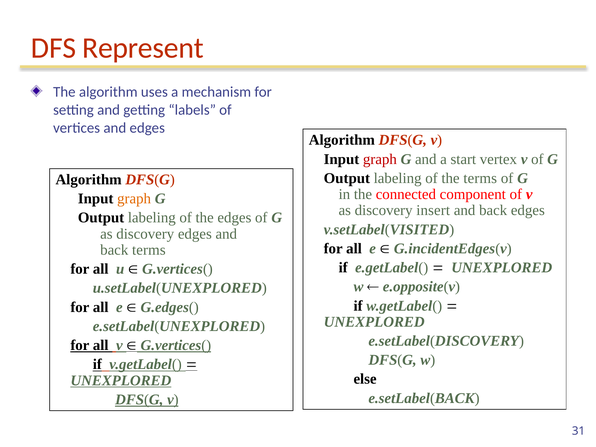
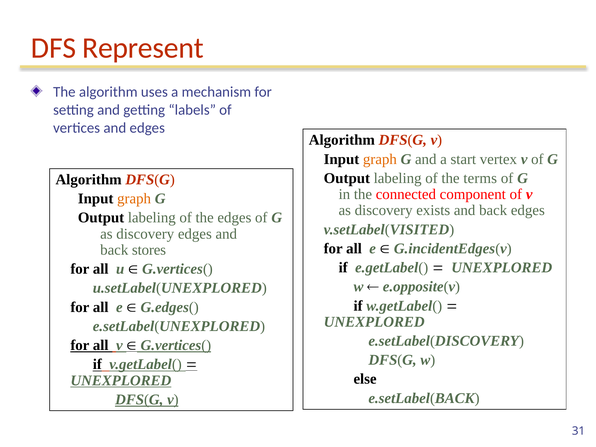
graph colour: red -> orange (380, 159)
insert: insert -> exists (433, 210)
back terms: terms -> stores (149, 250)
